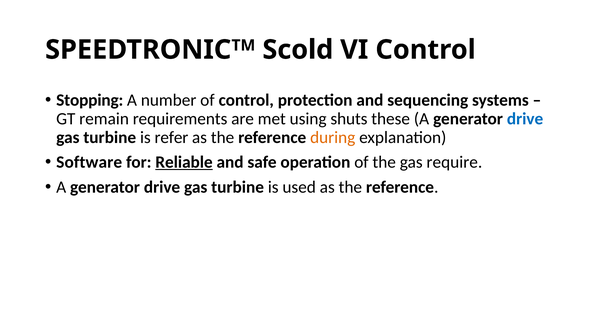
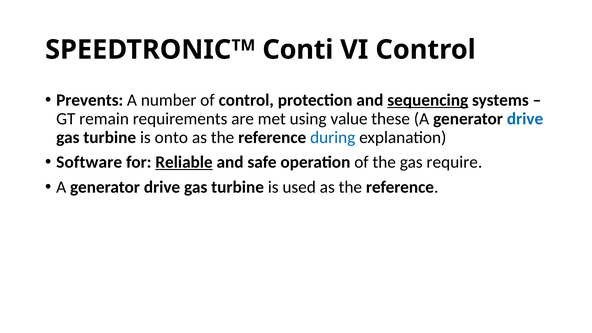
Scold: Scold -> Conti (298, 50)
Stopping: Stopping -> Prevents (90, 100)
sequencing underline: none -> present (428, 100)
shuts: shuts -> value (349, 119)
refer: refer -> onto (171, 137)
during colour: orange -> blue (333, 137)
